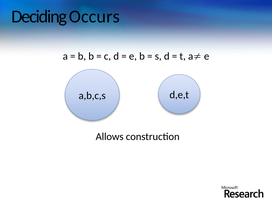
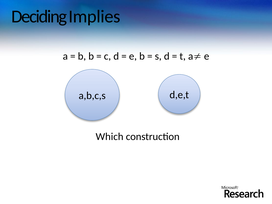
Occurs: Occurs -> Implies (94, 17)
Allows: Allows -> Which (110, 137)
